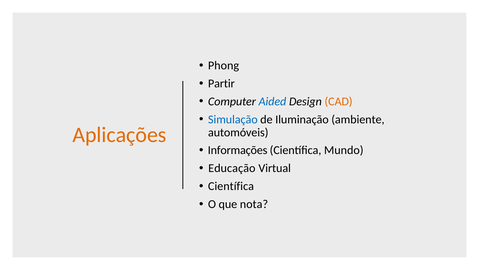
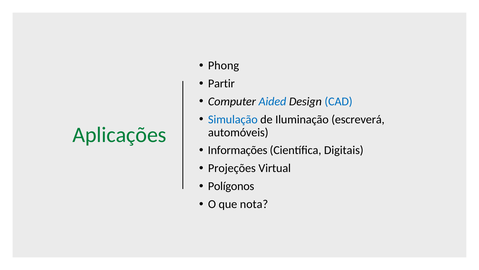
CAD colour: orange -> blue (339, 101)
ambiente: ambiente -> escreverá (358, 119)
Aplicações colour: orange -> green (119, 135)
Mundo: Mundo -> Digitais (344, 150)
Educação: Educação -> Projeções (232, 168)
Científica: Científica -> Polígonos (231, 186)
